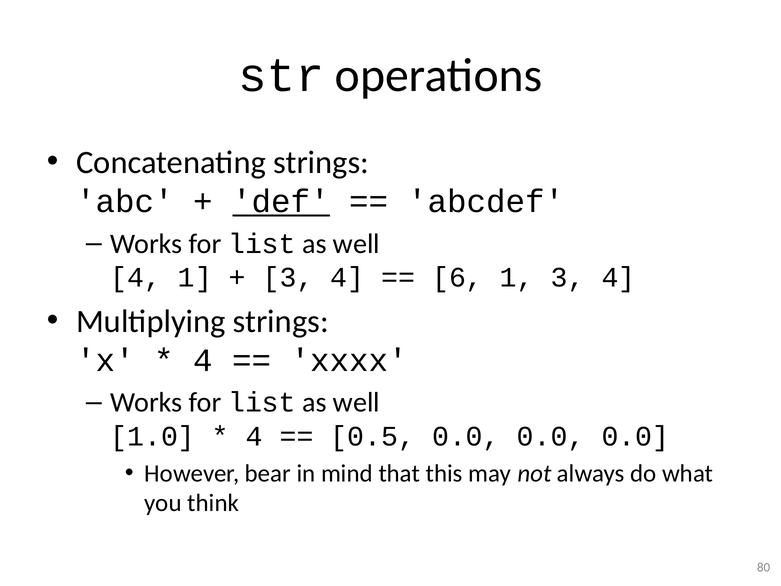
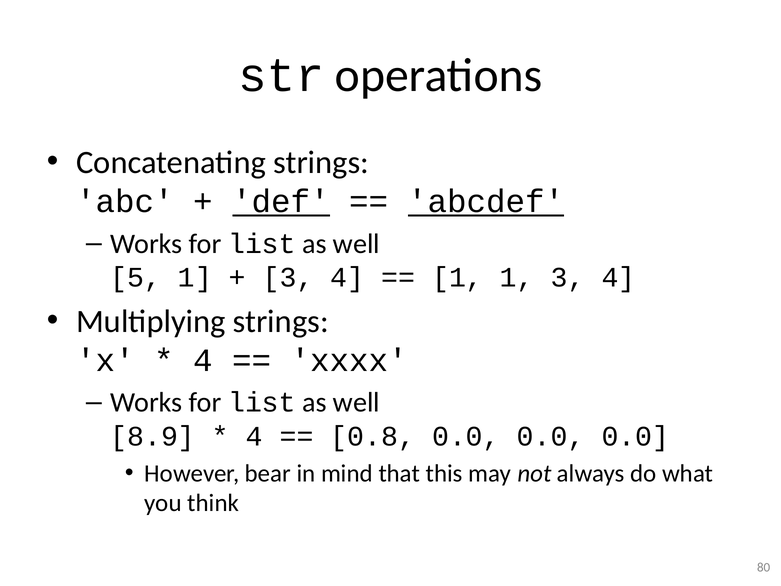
abcdef underline: none -> present (486, 201)
4: 4 -> 5 (136, 277)
6: 6 -> 1 (458, 277)
1.0: 1.0 -> 8.9 (153, 436)
0.5: 0.5 -> 0.8 (373, 436)
